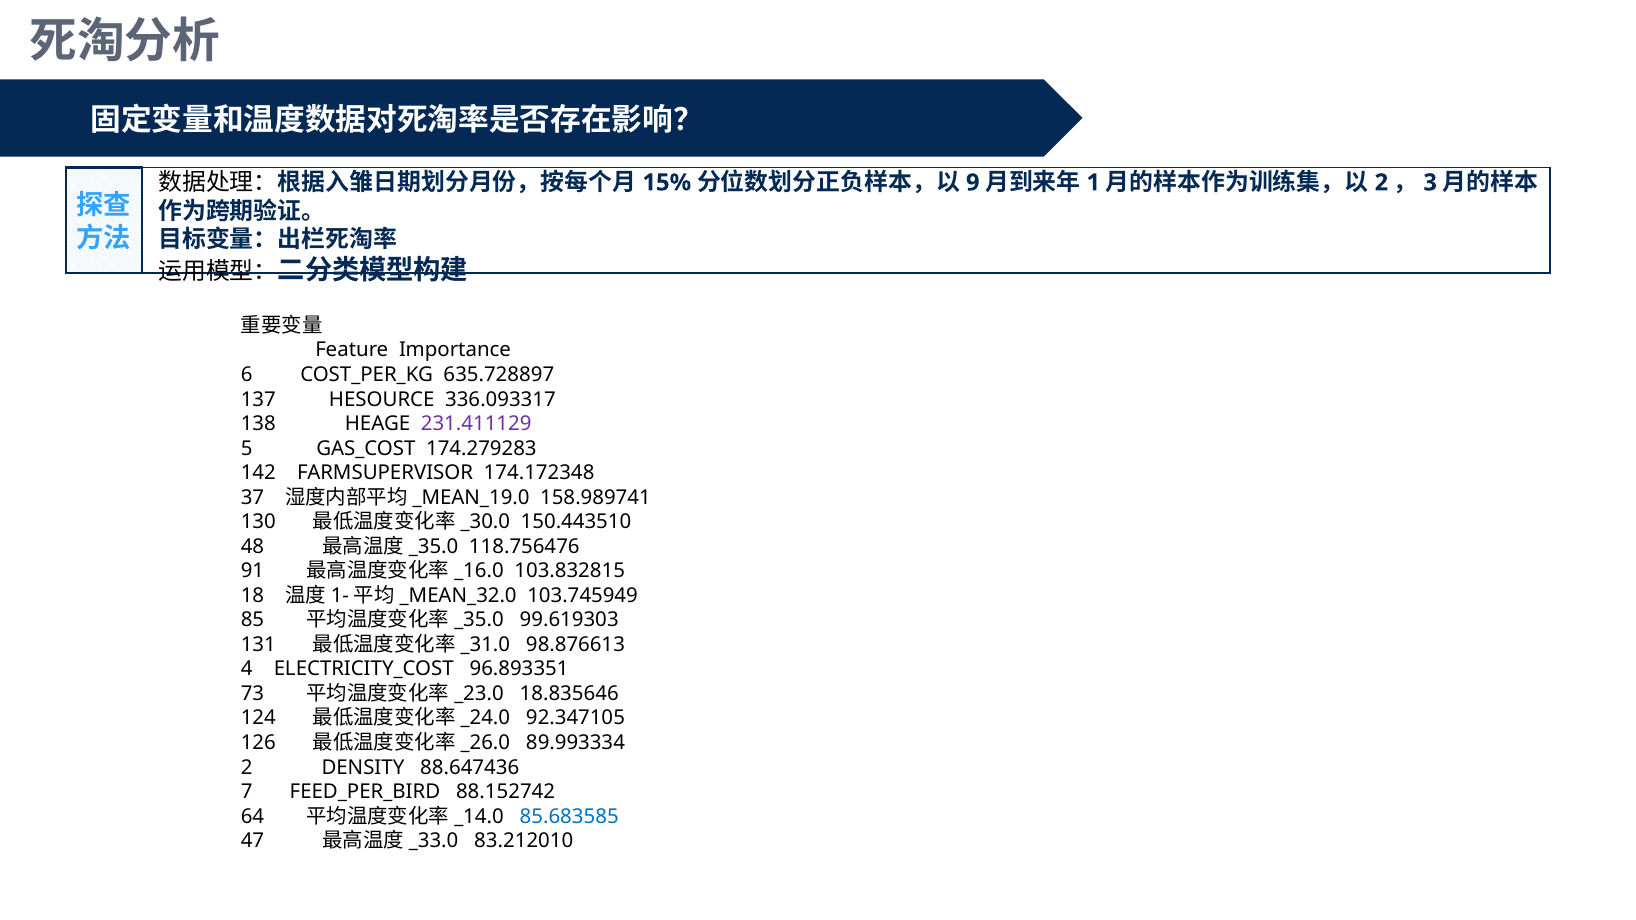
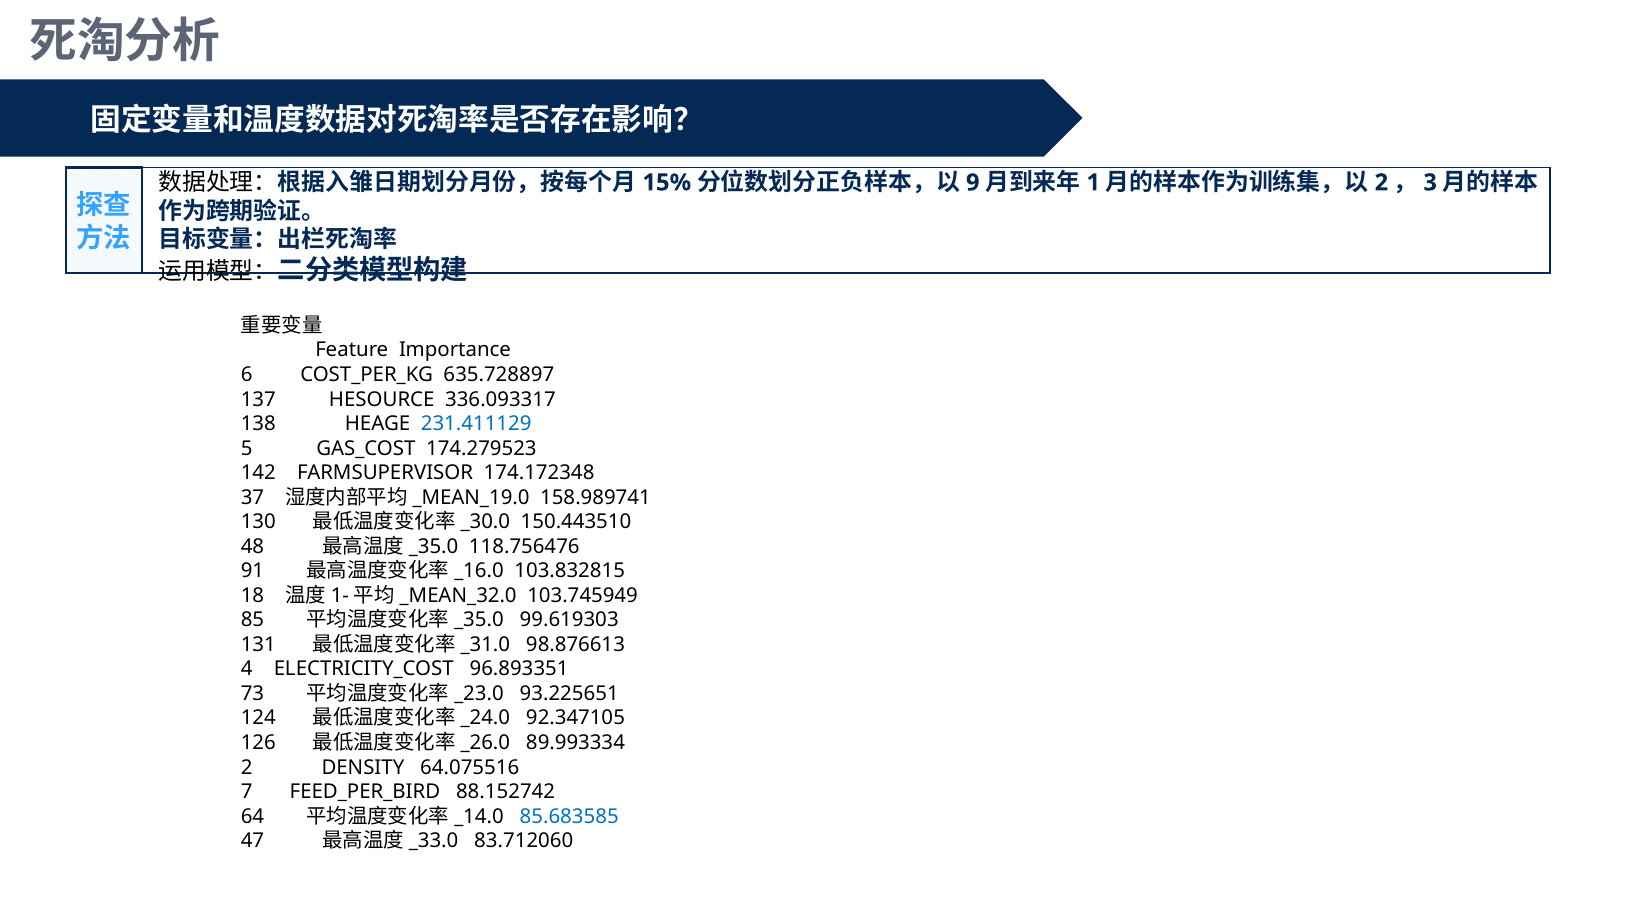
231.411129 colour: purple -> blue (476, 424)
174.279283: 174.279283 -> 174.279523 (481, 448)
18.835646: 18.835646 -> 93.225651 (569, 694)
88.647436: 88.647436 -> 64.075516 (470, 767)
83.212010: 83.212010 -> 83.712060 (524, 841)
